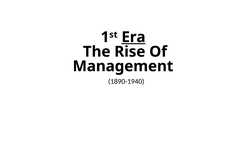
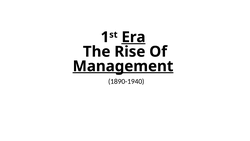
Management underline: none -> present (123, 66)
